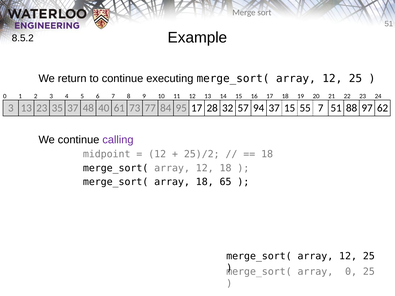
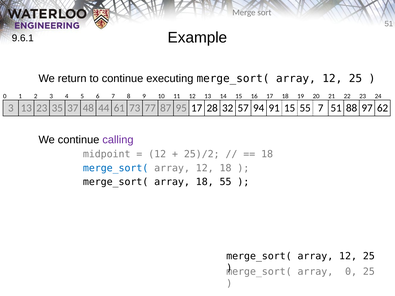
8.5.2: 8.5.2 -> 9.6.1 (23, 38)
40: 40 -> 44 (104, 108)
84: 84 -> 87 (166, 108)
94 37: 37 -> 91 (274, 108)
merge_sort( colour: black -> blue (116, 168)
18 65: 65 -> 55 (226, 182)
